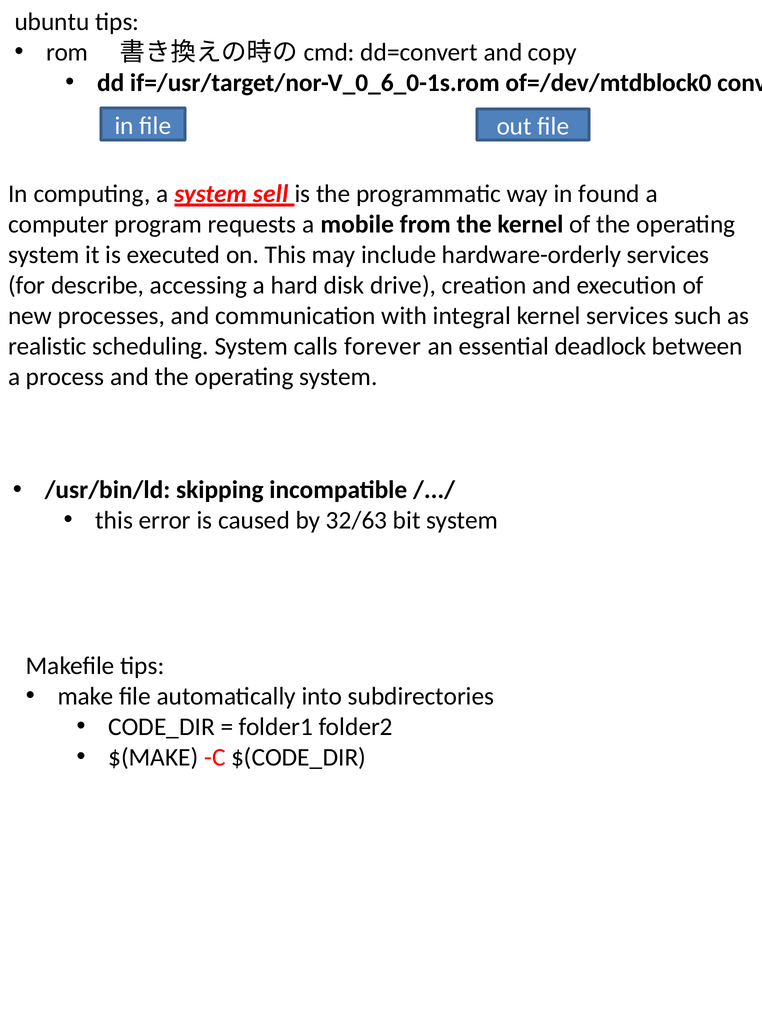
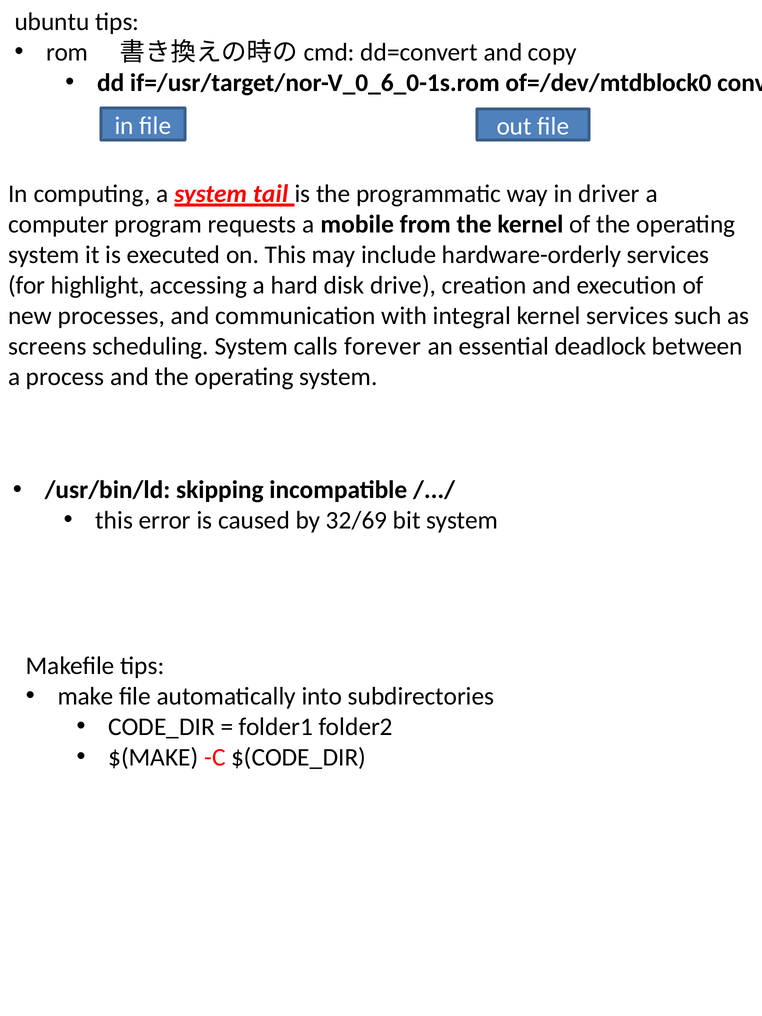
sell: sell -> tail (271, 194)
found: found -> driver (609, 194)
describe: describe -> highlight (98, 285)
realistic: realistic -> screens (47, 346)
32/63: 32/63 -> 32/69 (357, 520)
